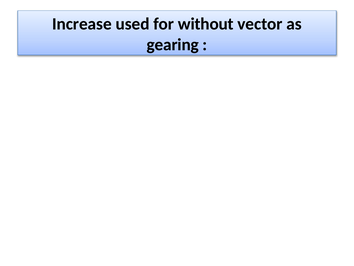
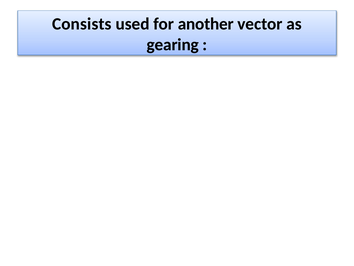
Increase: Increase -> Consists (82, 24)
without: without -> another (206, 24)
